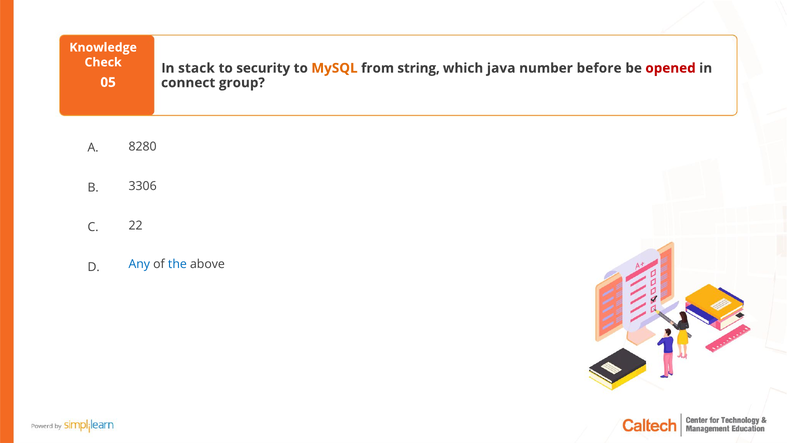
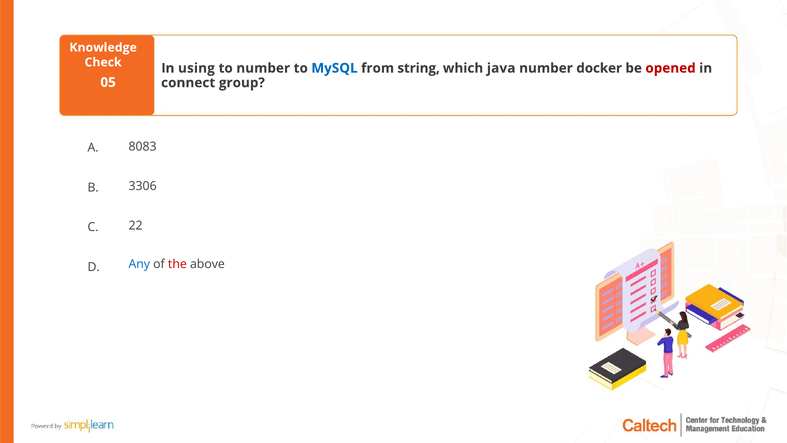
stack: stack -> using (196, 68)
to security: security -> number (263, 68)
MySQL colour: orange -> blue (335, 68)
before: before -> docker (599, 68)
8280: 8280 -> 8083 (143, 147)
the colour: blue -> red (177, 264)
